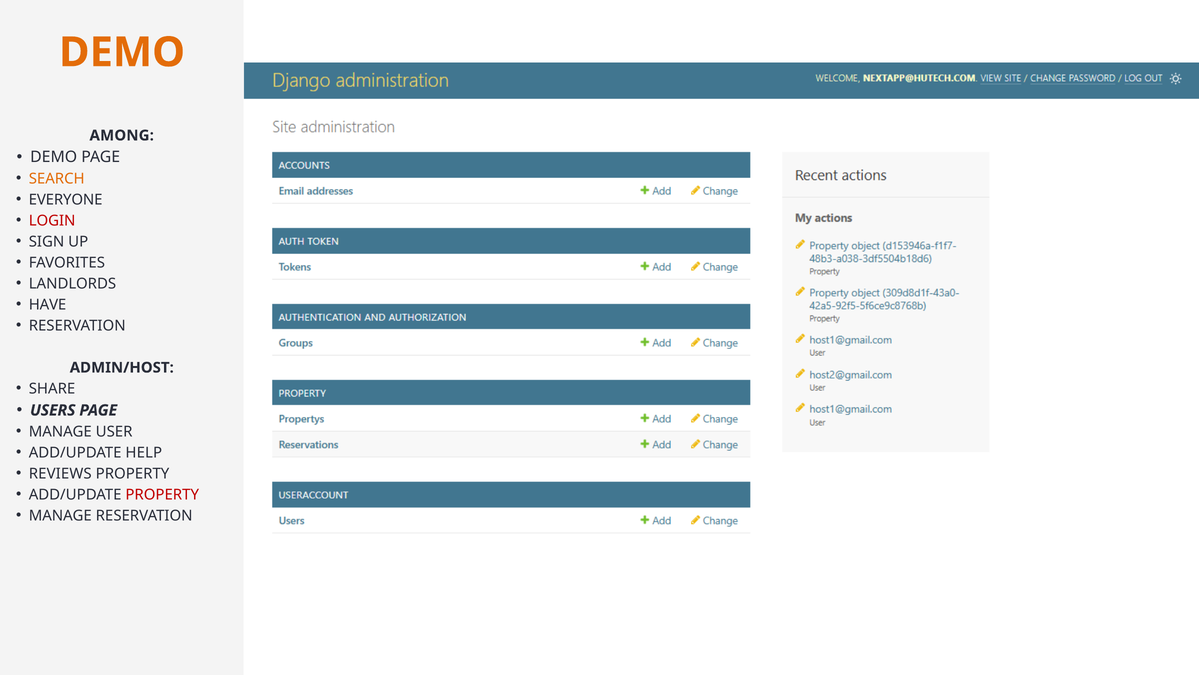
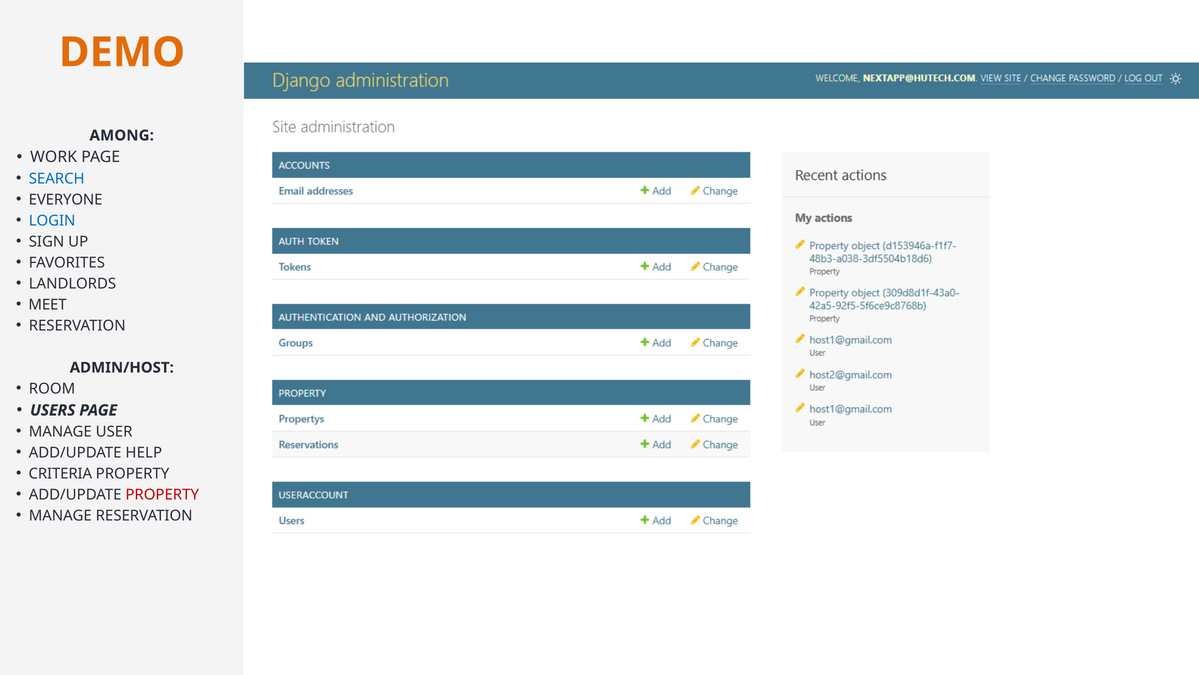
DEMO: DEMO -> WORK (54, 157)
SEARCH colour: orange -> blue (57, 178)
LOGIN colour: red -> blue (52, 220)
HAVE: HAVE -> MEET (48, 304)
SHARE: SHARE -> ROOM (52, 388)
REVIEWS: REVIEWS -> CRITERIA (60, 473)
